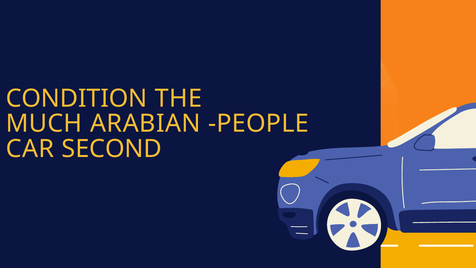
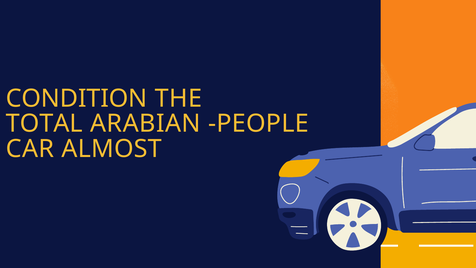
MUCH: MUCH -> TOTAL (44, 124)
SECOND: SECOND -> ALMOST (112, 149)
